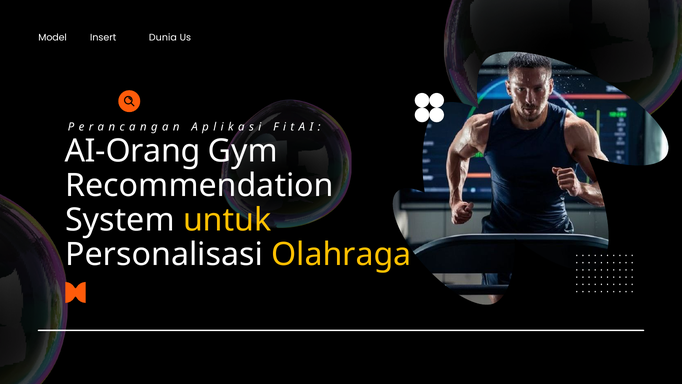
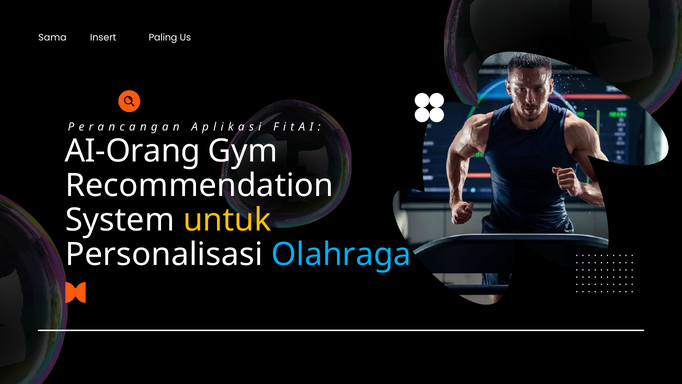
Model: Model -> Sama (52, 37)
Dunia: Dunia -> Paling (163, 37)
Olahraga colour: yellow -> light blue (341, 255)
